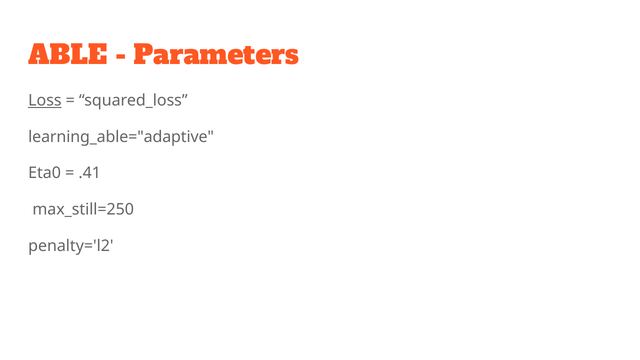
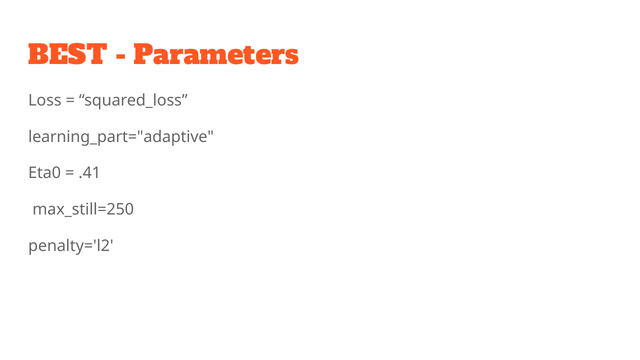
ABLE: ABLE -> BEST (68, 55)
Loss underline: present -> none (45, 101)
learning_able="adaptive: learning_able="adaptive -> learning_part="adaptive (121, 137)
